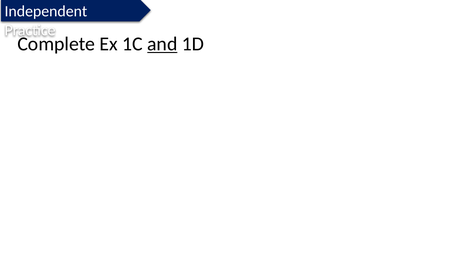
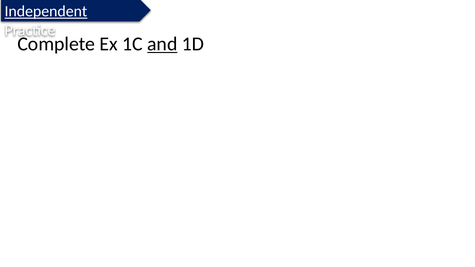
Independent underline: none -> present (46, 11)
